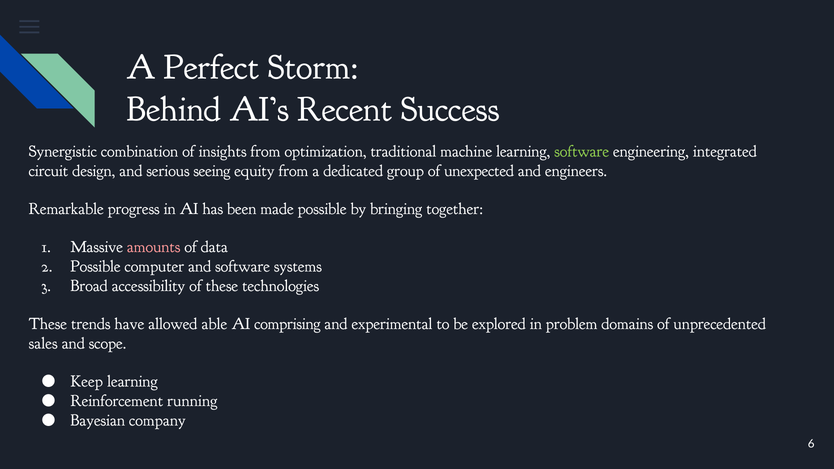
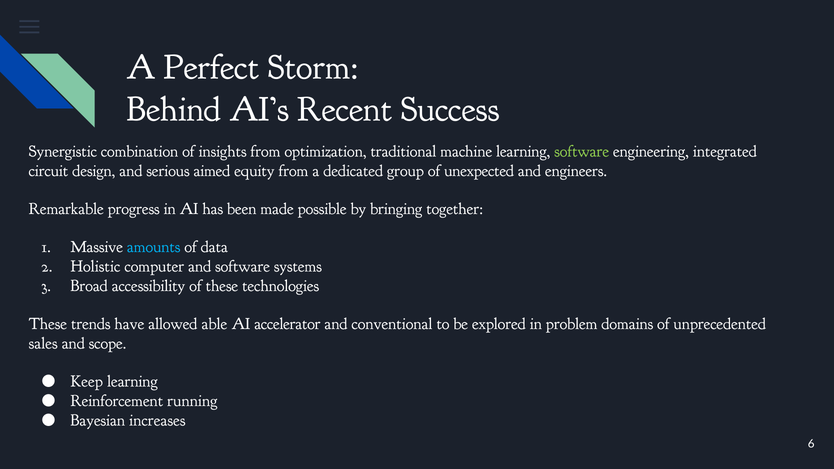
seeing: seeing -> aimed (212, 171)
amounts colour: pink -> light blue (154, 247)
Possible: Possible -> Holistic (95, 267)
comprising: comprising -> accelerator (287, 324)
experimental: experimental -> conventional (392, 324)
company: company -> increases (157, 420)
